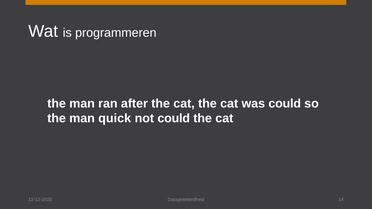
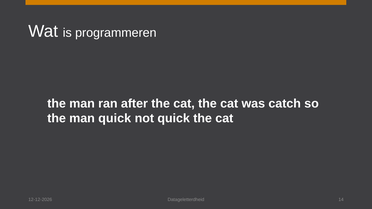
was could: could -> catch (285, 104)
not could: could -> quick (174, 118)
